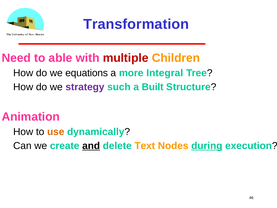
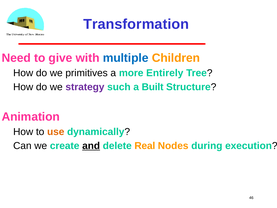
able: able -> give (60, 58)
multiple colour: red -> blue (126, 58)
equations: equations -> primitives (87, 73)
Integral: Integral -> Entirely (165, 73)
Text: Text -> Real (145, 146)
during underline: present -> none (207, 146)
